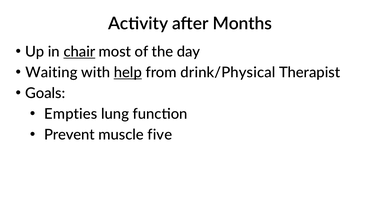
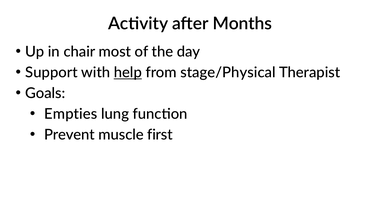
chair underline: present -> none (79, 52)
Waiting: Waiting -> Support (51, 73)
drink/Physical: drink/Physical -> stage/Physical (228, 73)
five: five -> first (160, 135)
